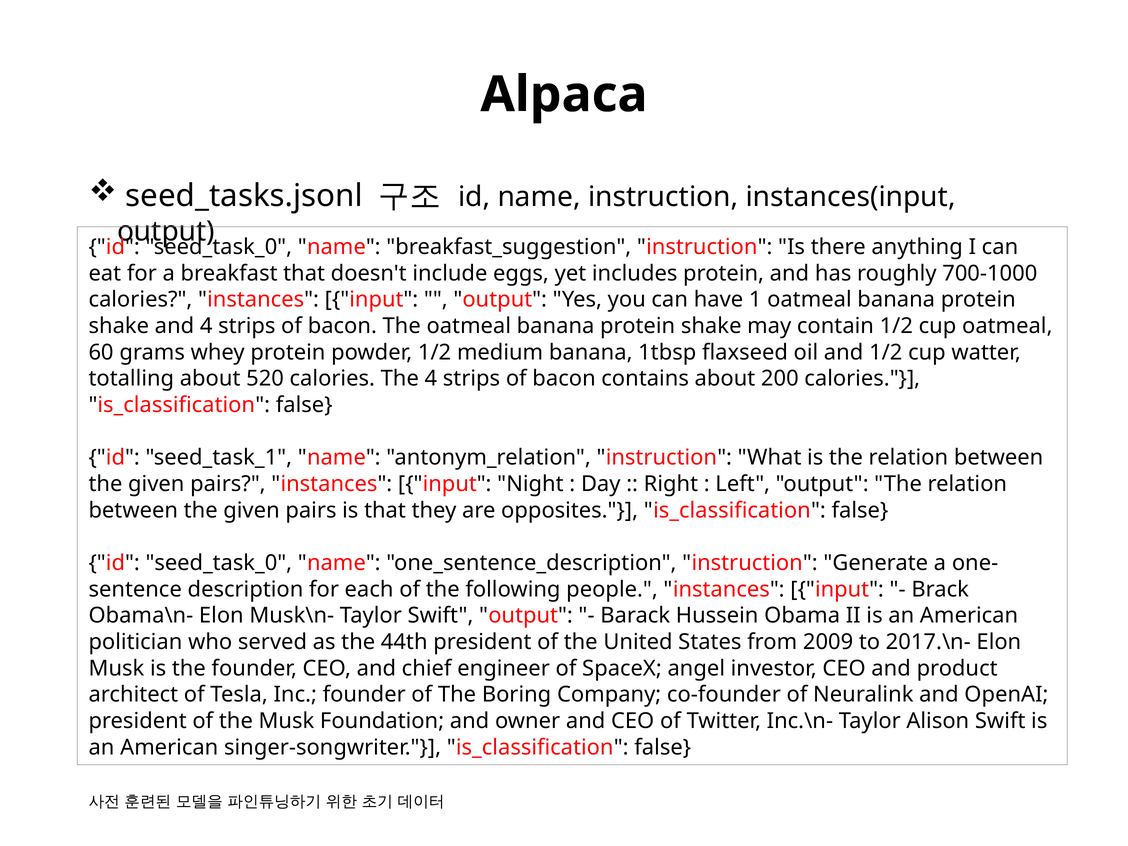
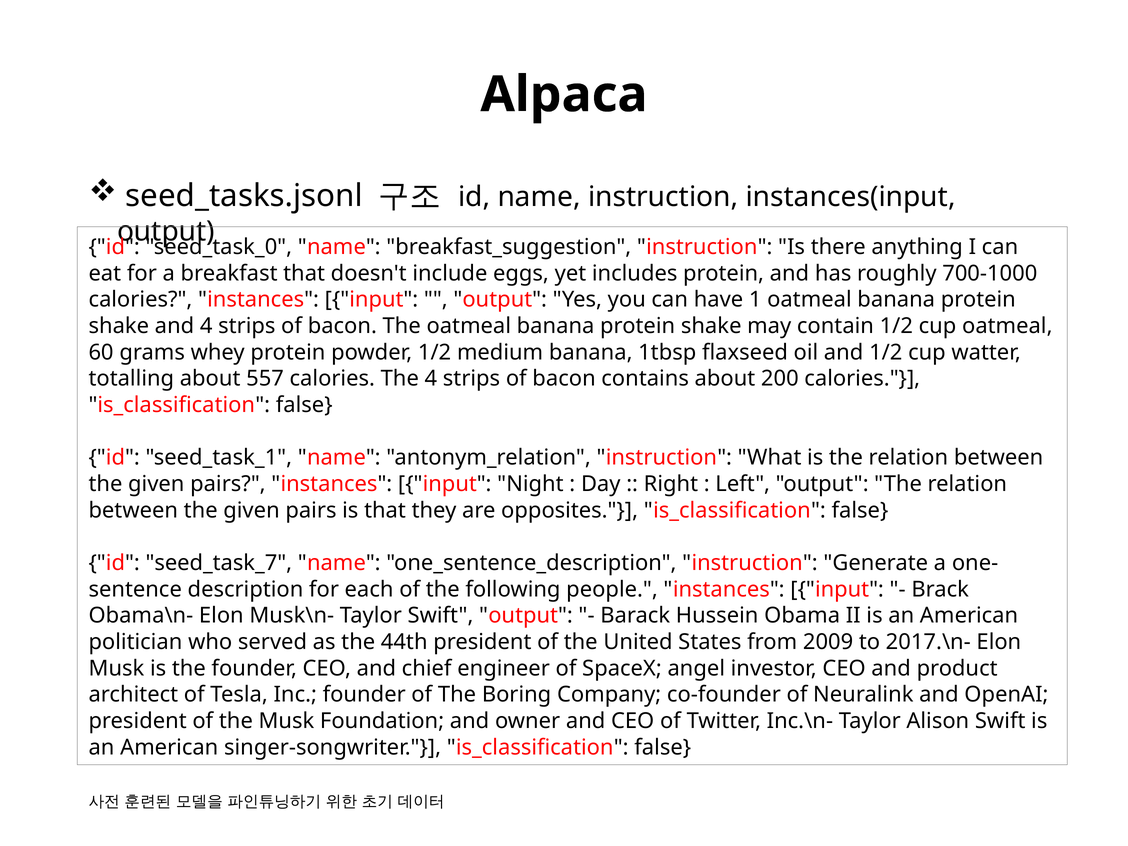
520: 520 -> 557 (265, 379)
seed_task_0: seed_task_0 -> seed_task_7 (219, 563)
